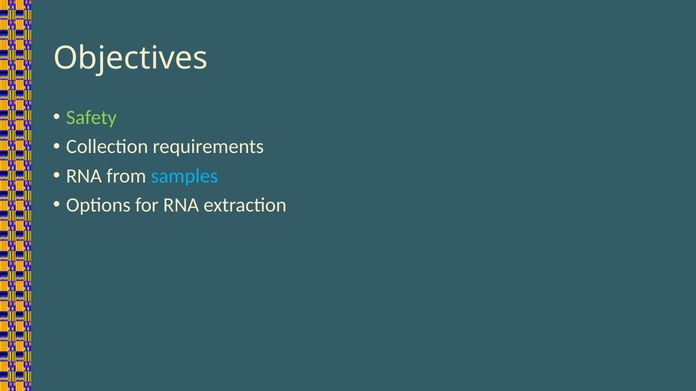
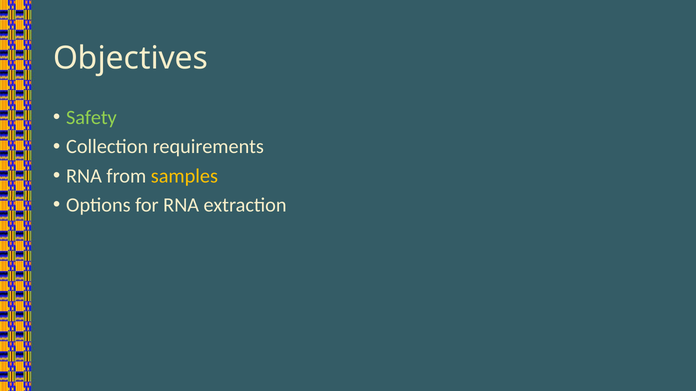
samples colour: light blue -> yellow (184, 176)
